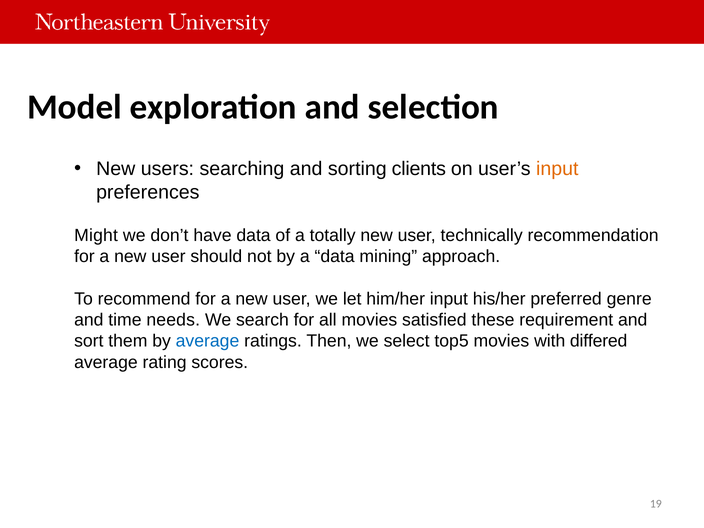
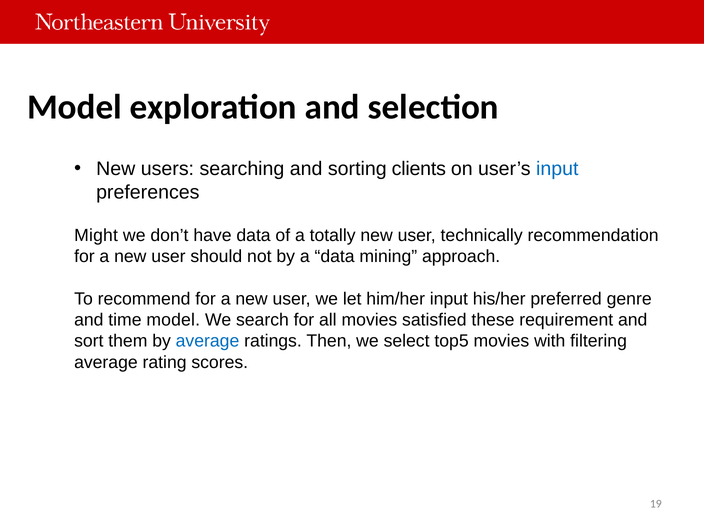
input colour: orange -> blue (557, 169)
time needs: needs -> model (173, 320)
differed: differed -> filtering (599, 341)
